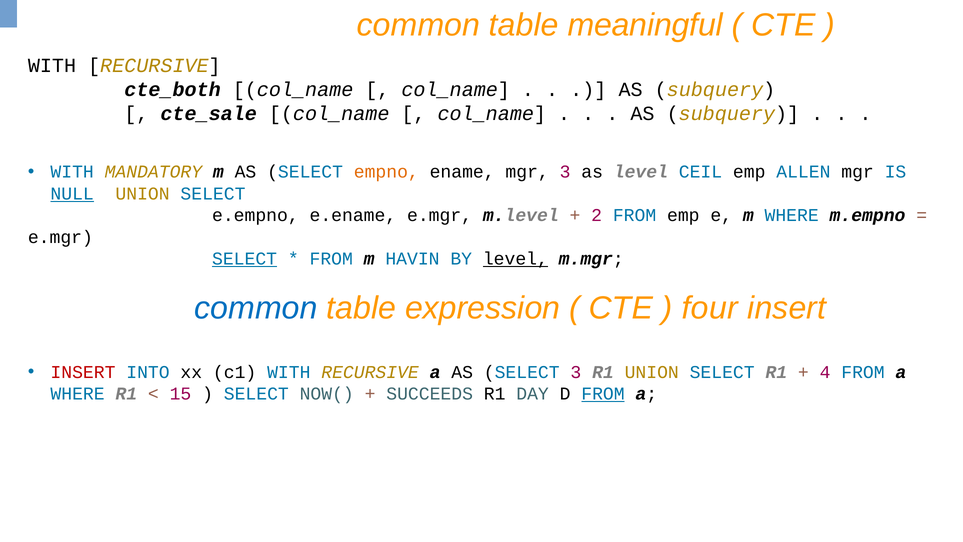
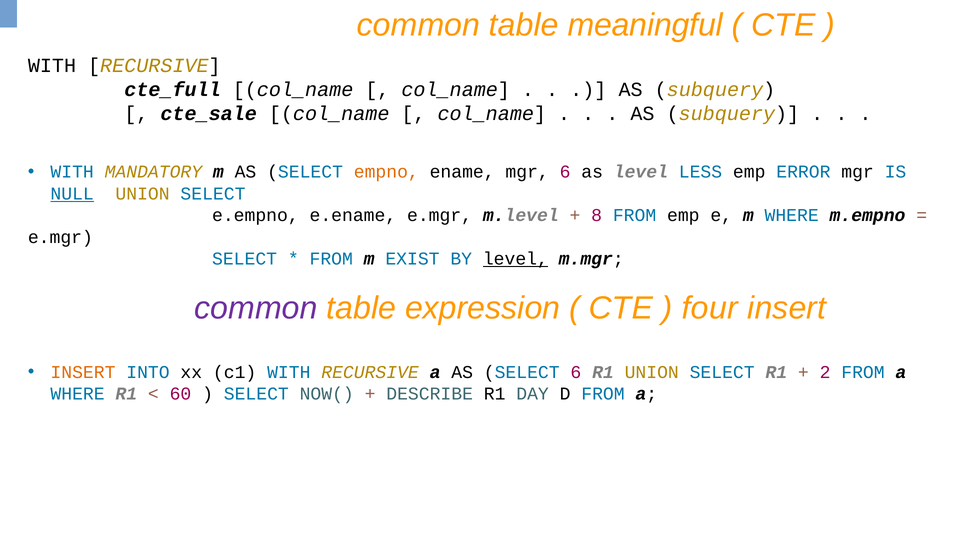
cte_both: cte_both -> cte_full (173, 90)
mgr 3: 3 -> 6 (565, 172)
CEIL: CEIL -> LESS (700, 172)
ALLEN: ALLEN -> ERROR (803, 172)
2: 2 -> 8 (597, 215)
SELECT underline: present -> none (245, 259)
HAVIN: HAVIN -> EXIST (412, 259)
common colour: blue -> purple (256, 308)
INSERT colour: red -> orange (83, 372)
SELECT 3: 3 -> 6 (576, 372)
4: 4 -> 2 (825, 372)
15: 15 -> 60 (180, 394)
SUCCEEDS: SUCCEEDS -> DESCRIBE (430, 394)
FROM underline: present -> none (603, 394)
